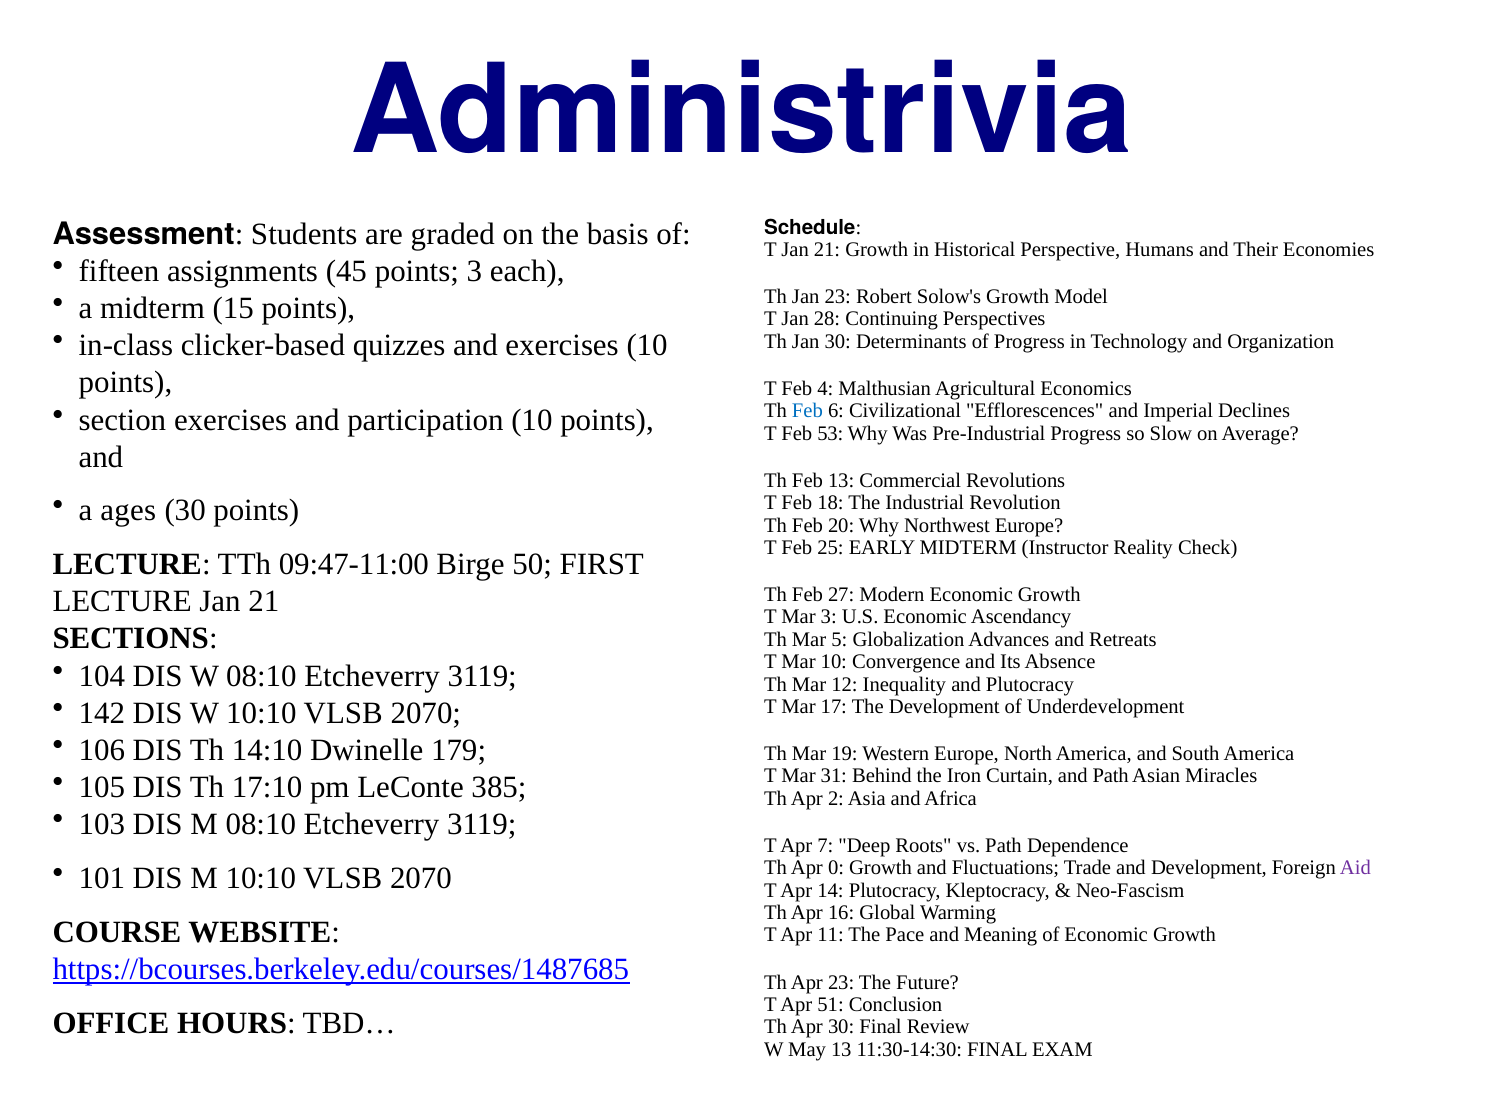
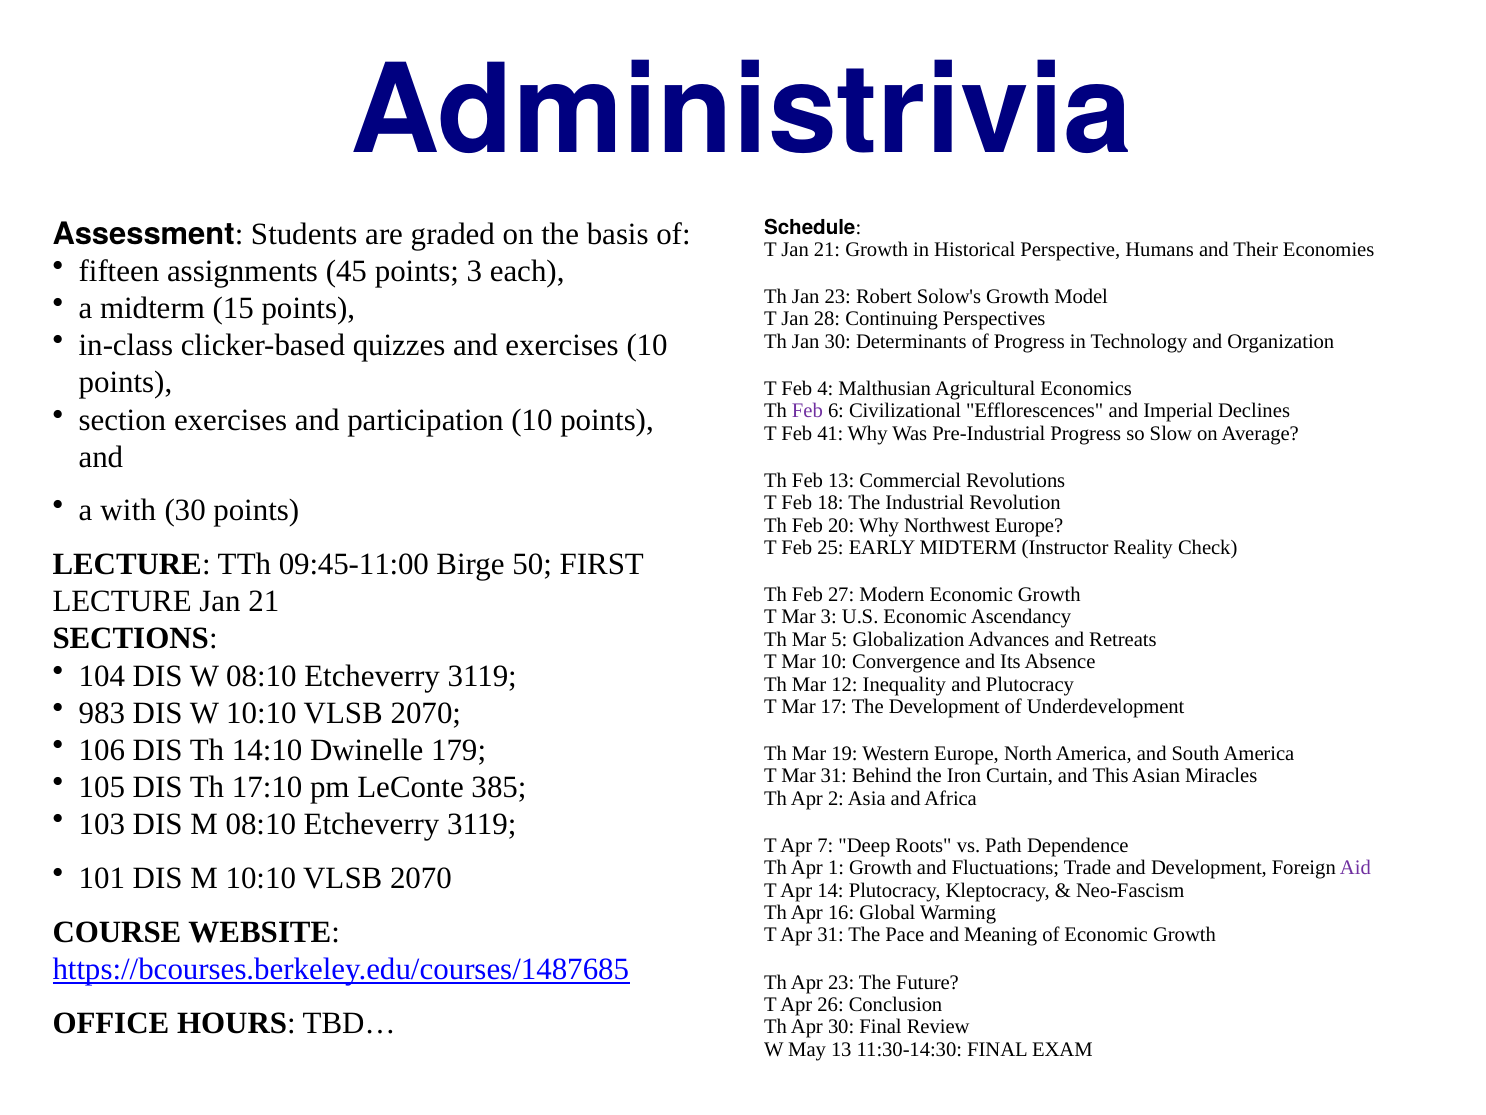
Feb colour: blue -> purple (807, 411)
53: 53 -> 41 (830, 433)
ages: ages -> with (128, 511)
09:47-11:00: 09:47-11:00 -> 09:45-11:00 (354, 564)
142: 142 -> 983 (102, 713)
and Path: Path -> This (1111, 776)
0: 0 -> 1 (836, 868)
Apr 11: 11 -> 31 (831, 935)
51: 51 -> 26 (831, 1004)
